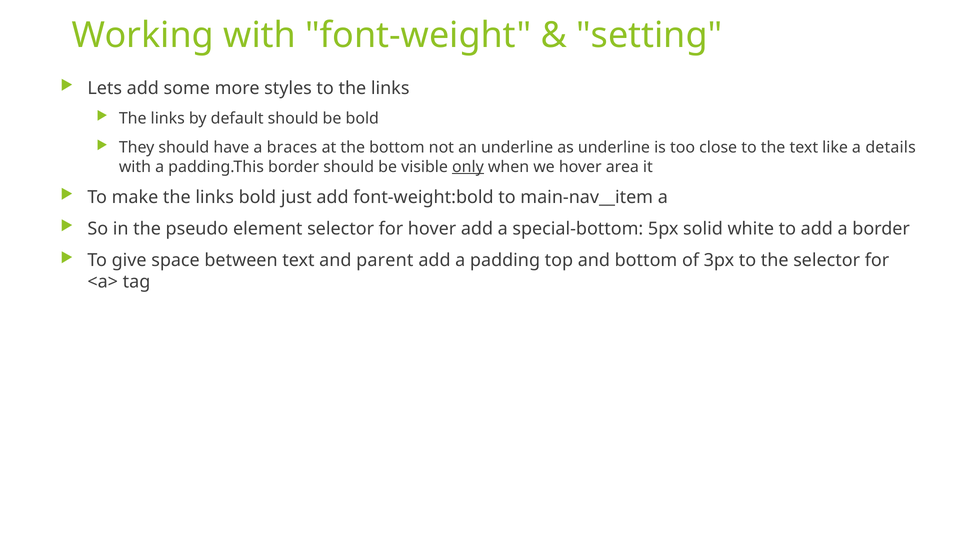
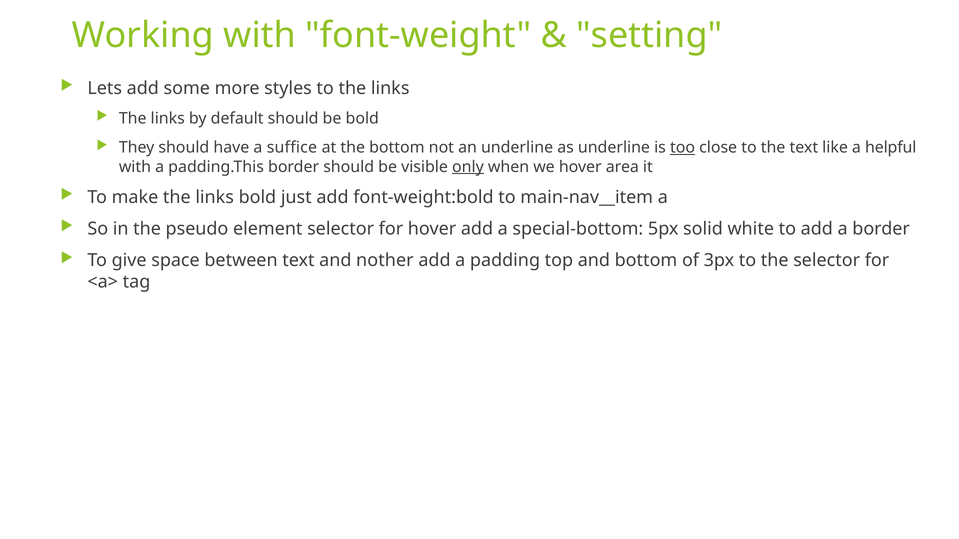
braces: braces -> suffice (292, 148)
too underline: none -> present (683, 148)
details: details -> helpful (891, 148)
parent: parent -> nother (385, 261)
